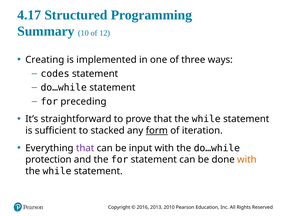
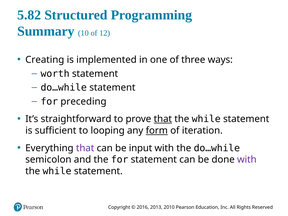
4.17: 4.17 -> 5.82 (29, 15)
codes: codes -> worth (55, 74)
that underline: none -> present (163, 119)
stacked: stacked -> looping (108, 131)
protection: protection -> semicolon (48, 160)
with colour: orange -> purple (247, 160)
